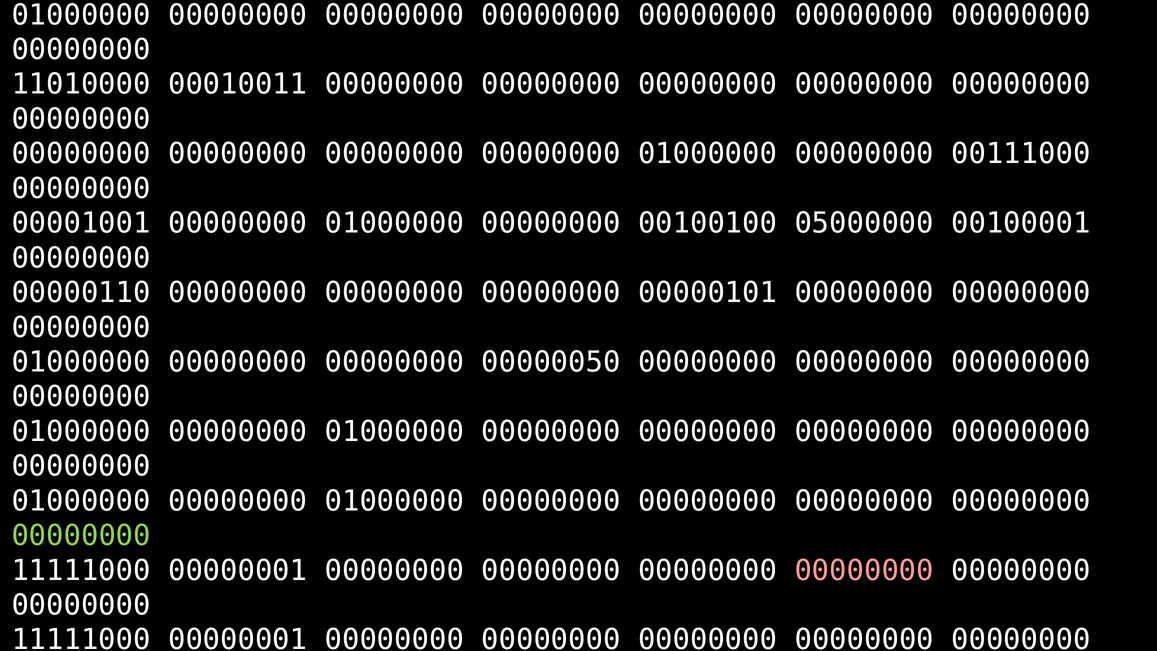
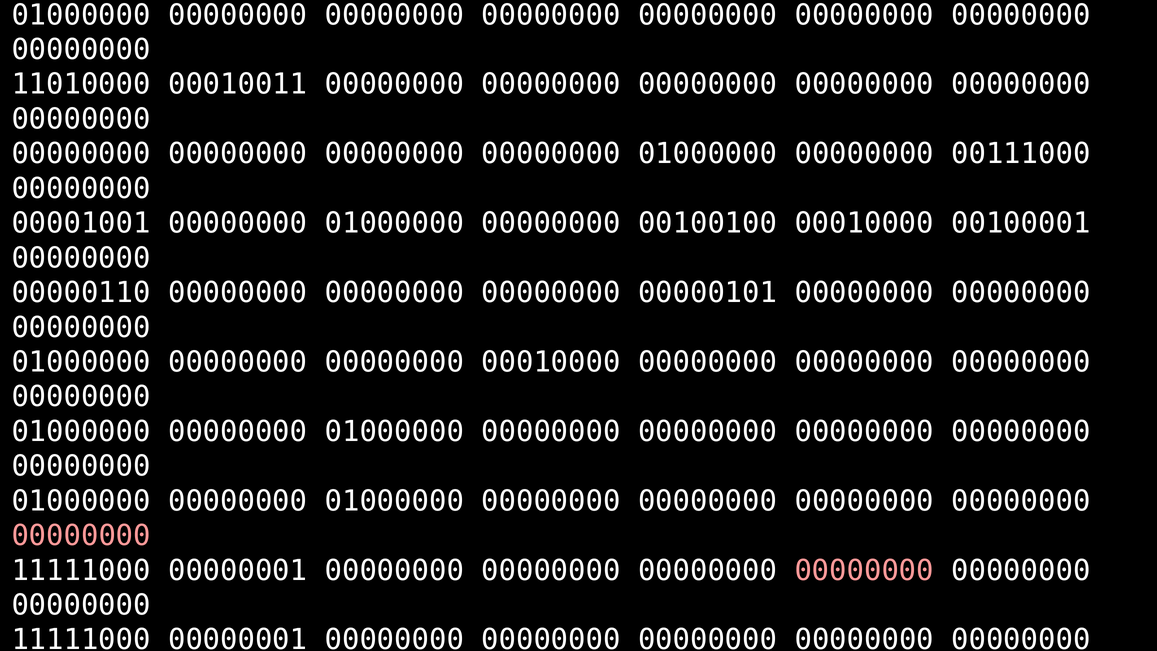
00100100 05000000: 05000000 -> 00010000 (864, 223)
00000000 00000050: 00000050 -> 00010000 (551, 362)
00000000 colour: light green -> pink (81, 536)
